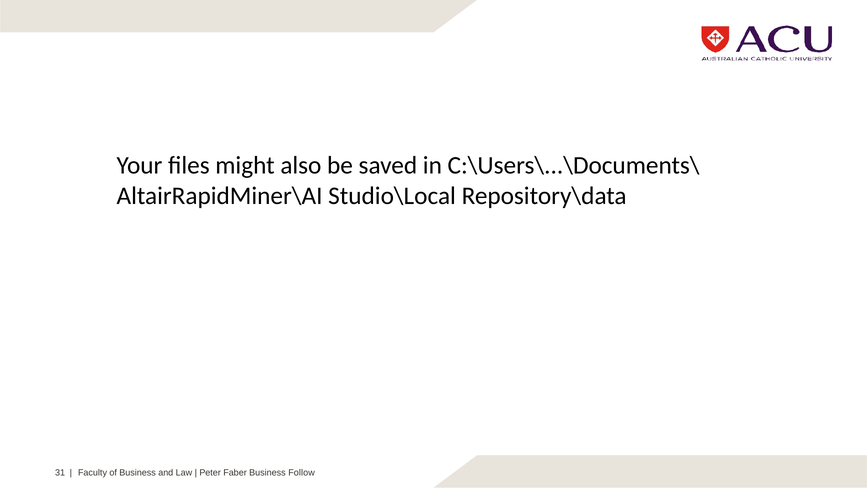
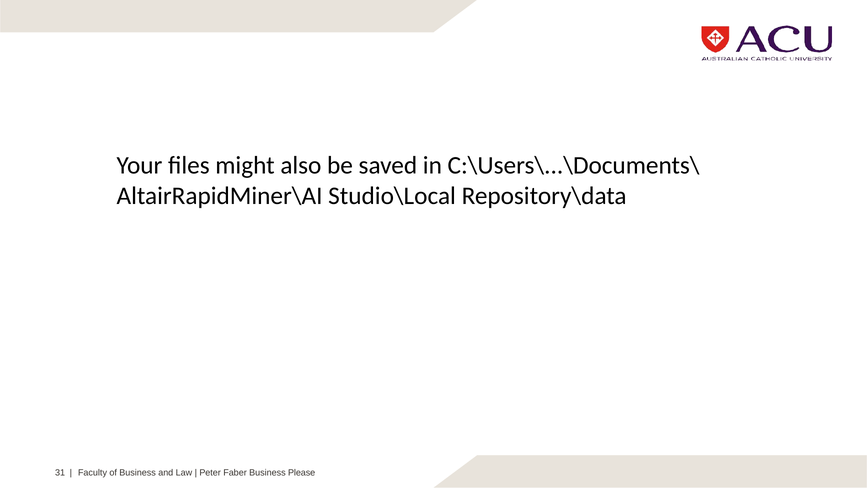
Follow: Follow -> Please (302, 472)
